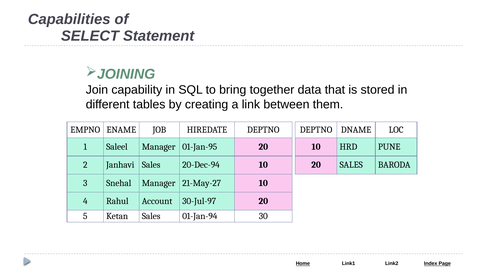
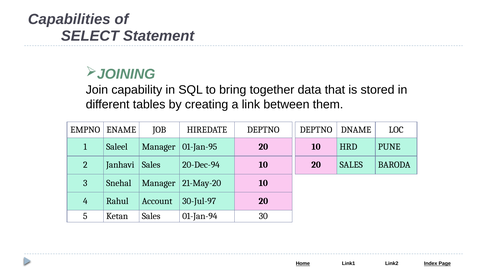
21-May-27: 21-May-27 -> 21-May-20 (202, 183)
